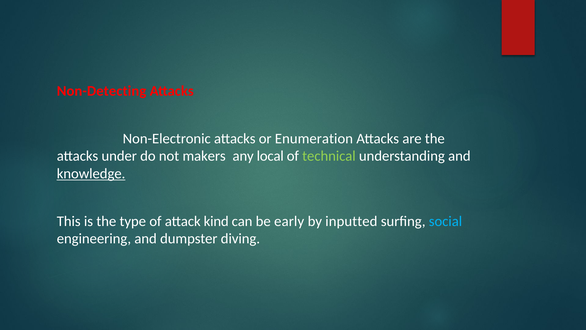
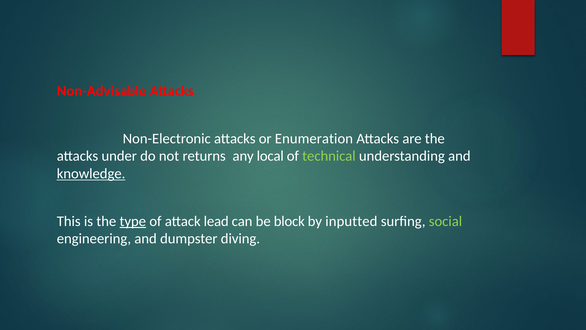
Non-Detecting: Non-Detecting -> Non-Advisable (102, 91)
makers: makers -> returns (204, 156)
type underline: none -> present (133, 221)
kind: kind -> lead (216, 221)
early: early -> block (289, 221)
social colour: light blue -> light green (445, 221)
